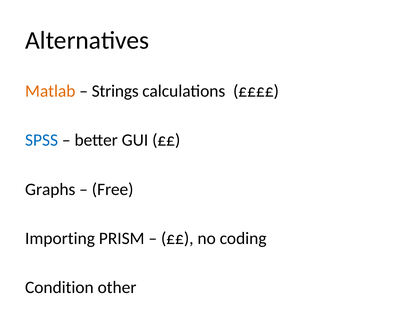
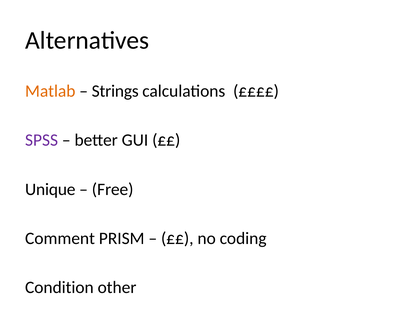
SPSS colour: blue -> purple (42, 140)
Graphs: Graphs -> Unique (50, 190)
Importing: Importing -> Comment (60, 239)
